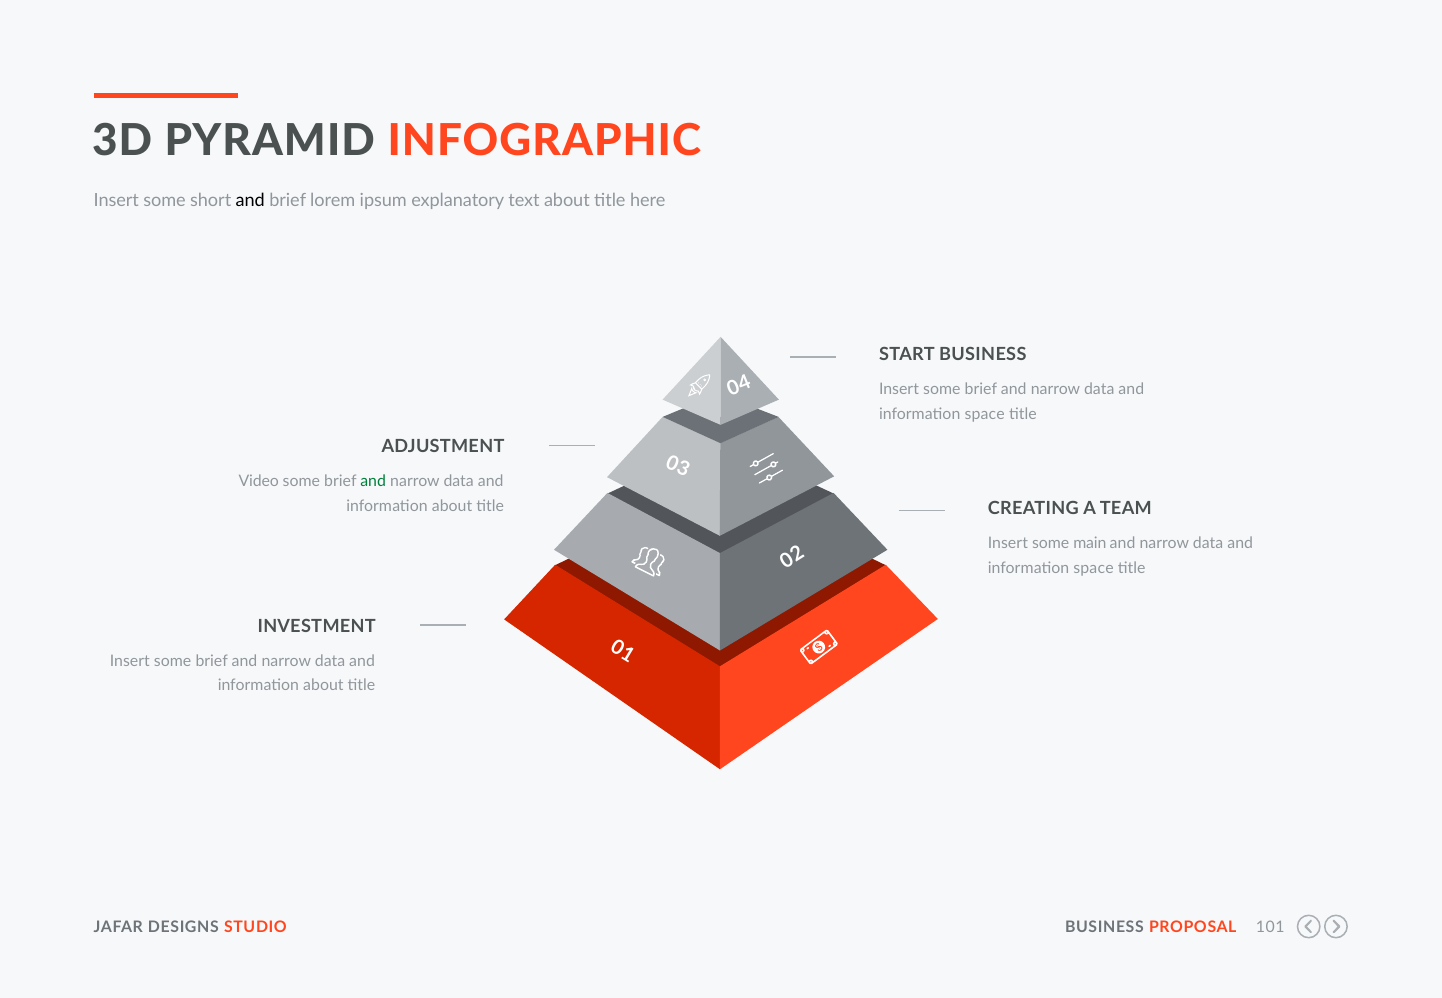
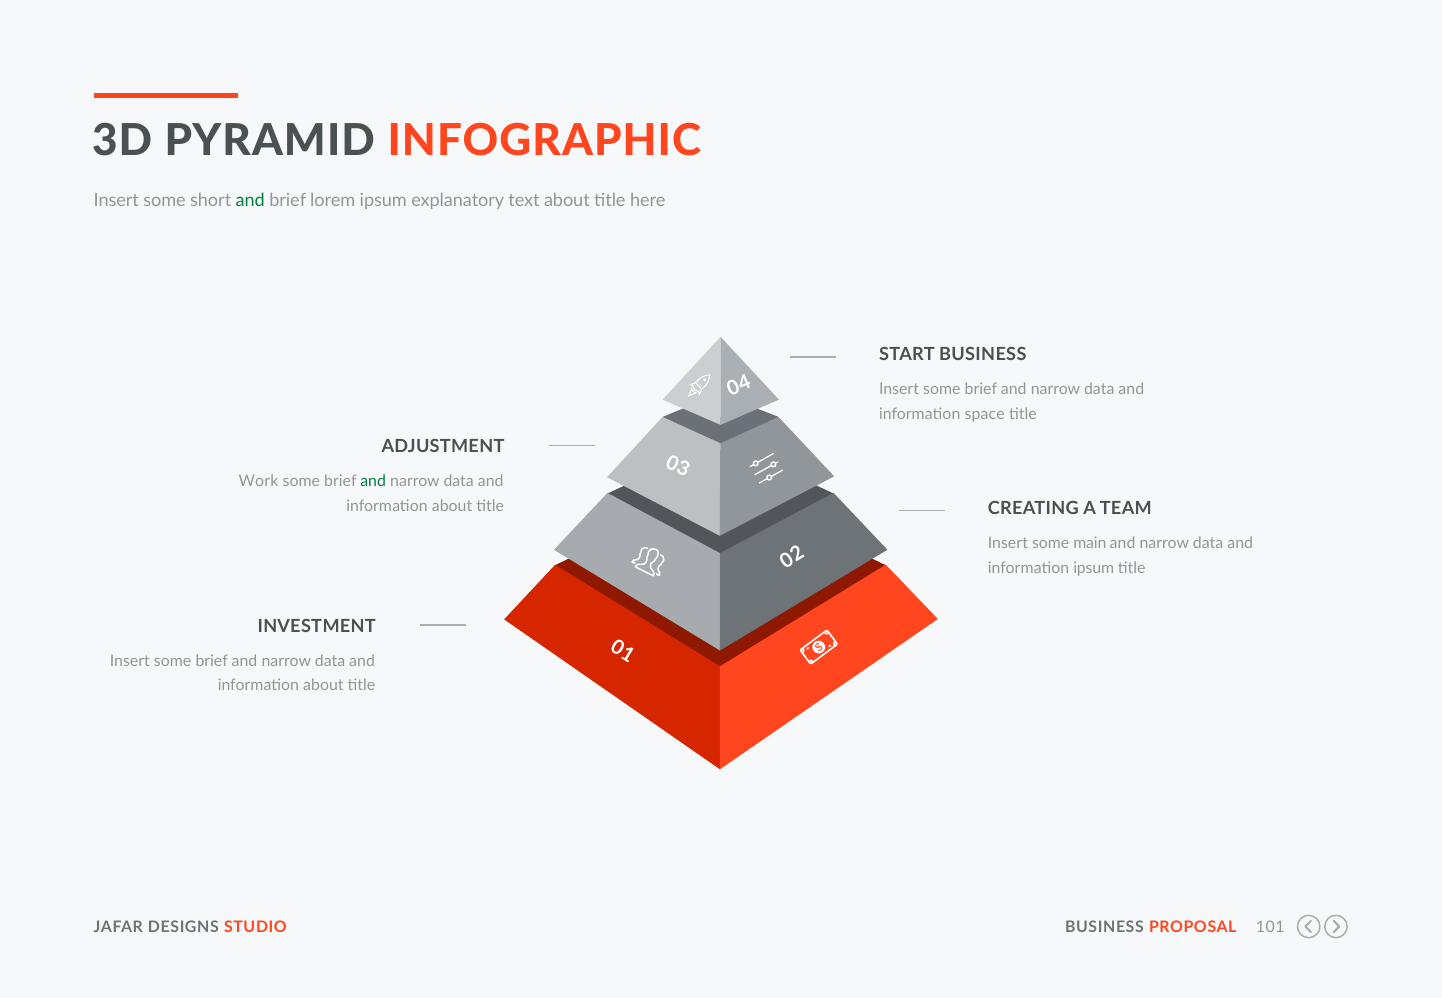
and colour: black -> green (250, 201)
Video: Video -> Work (259, 481)
space: space -> ipsum (1094, 568)
